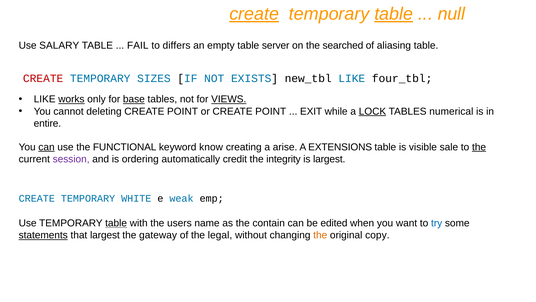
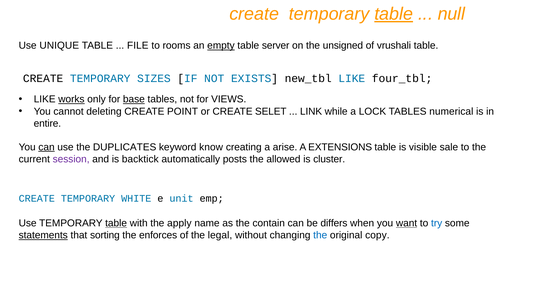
create underline: present -> none (254, 14)
SALARY: SALARY -> UNIQUE (59, 46)
FAIL: FAIL -> FILE (138, 46)
differs: differs -> rooms (177, 46)
empty underline: none -> present (221, 46)
searched: searched -> unsigned (343, 46)
aliasing: aliasing -> vrushali (394, 46)
CREATE colour: red -> black (43, 78)
VIEWS underline: present -> none (229, 99)
or CREATE POINT: POINT -> SELET (271, 111)
EXIT: EXIT -> LINK (311, 111)
LOCK underline: present -> none (372, 111)
FUNCTIONAL: FUNCTIONAL -> DUPLICATES (125, 147)
the underline: present -> none (479, 147)
ordering: ordering -> backtick (140, 159)
credit: credit -> posts (235, 159)
integrity: integrity -> allowed (283, 159)
is largest: largest -> cluster (329, 159)
weak: weak -> unit (181, 198)
users: users -> apply (179, 223)
edited: edited -> differs (334, 223)
want underline: none -> present (407, 223)
that largest: largest -> sorting (105, 235)
gateway: gateway -> enforces (158, 235)
the colour: orange -> blue (320, 235)
